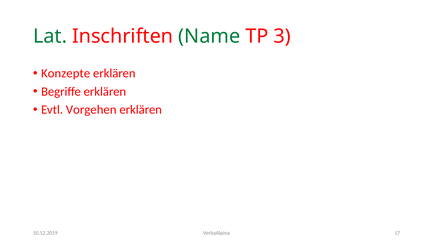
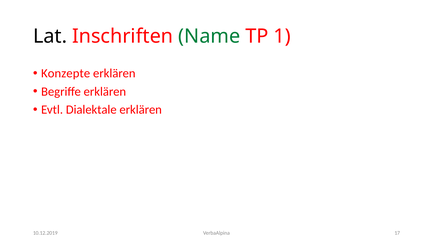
Lat colour: green -> black (50, 36)
3: 3 -> 1 (282, 36)
Vorgehen: Vorgehen -> Dialektale (91, 110)
